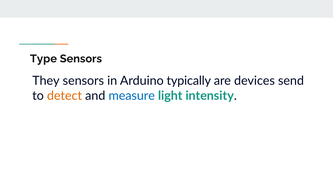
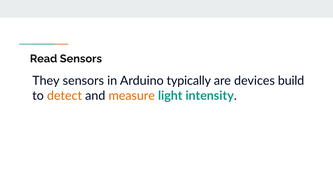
Type: Type -> Read (44, 59)
send: send -> build (291, 81)
measure colour: blue -> orange (132, 96)
